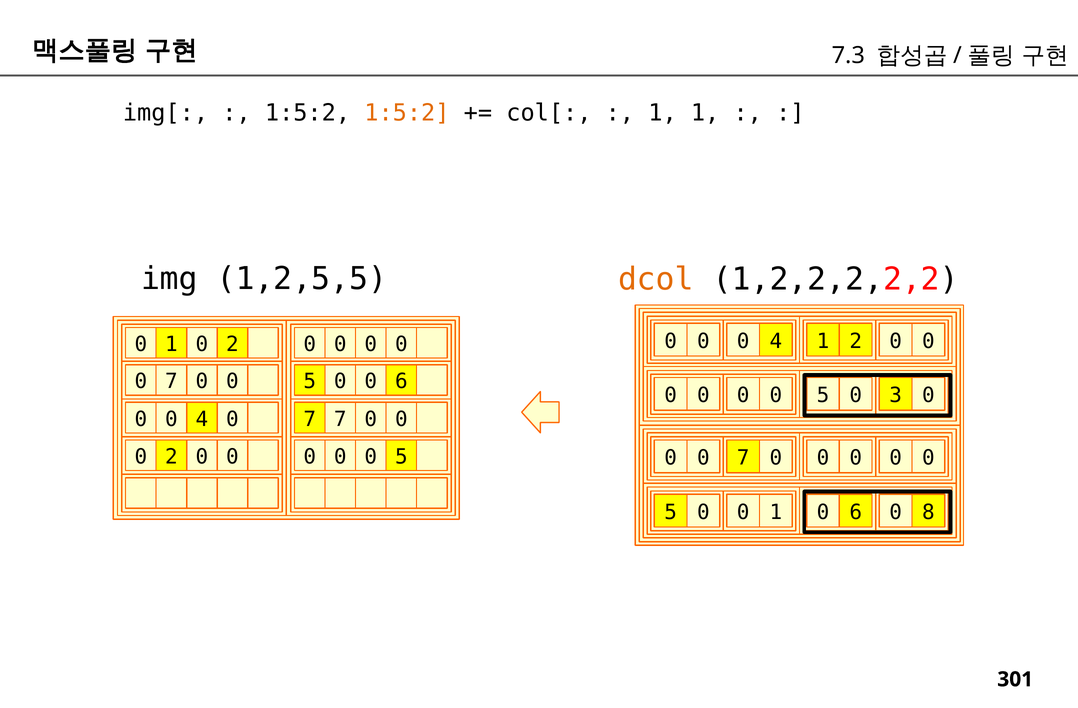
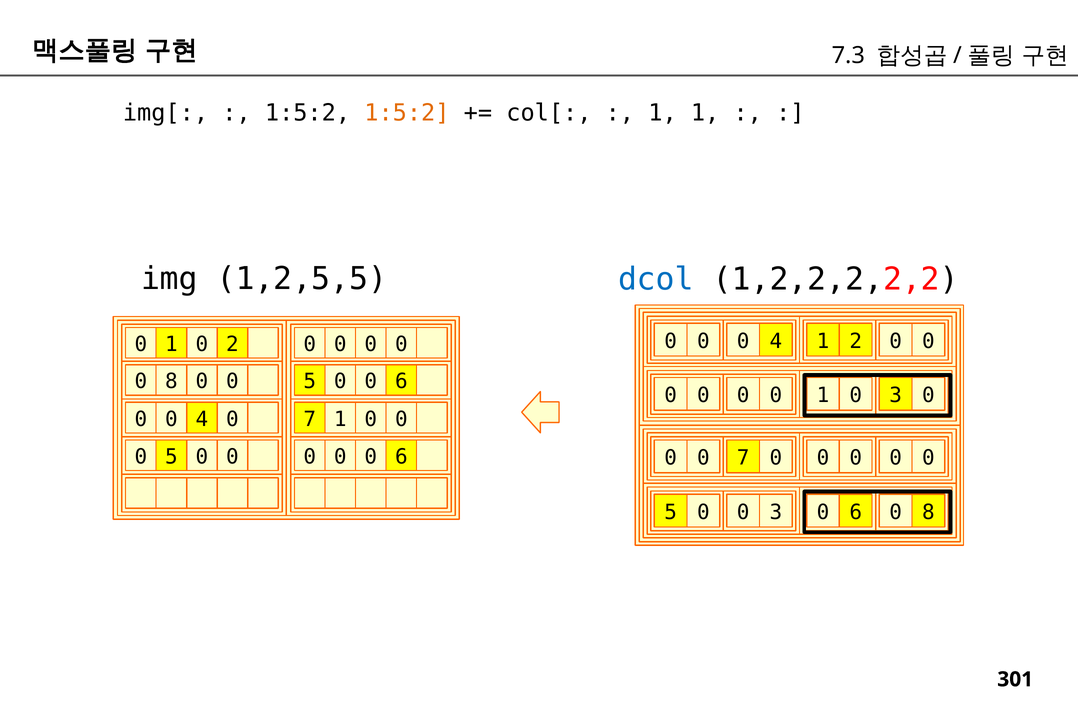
dcol colour: orange -> blue (656, 279)
7: 7 -> 8 (171, 381)
5: 5 -> 1 (823, 395)
7 7: 7 -> 1 (340, 419)
2: 2 -> 5 (171, 457)
5: 5 -> 6 (401, 457)
0 0 1: 1 -> 3 (776, 512)
